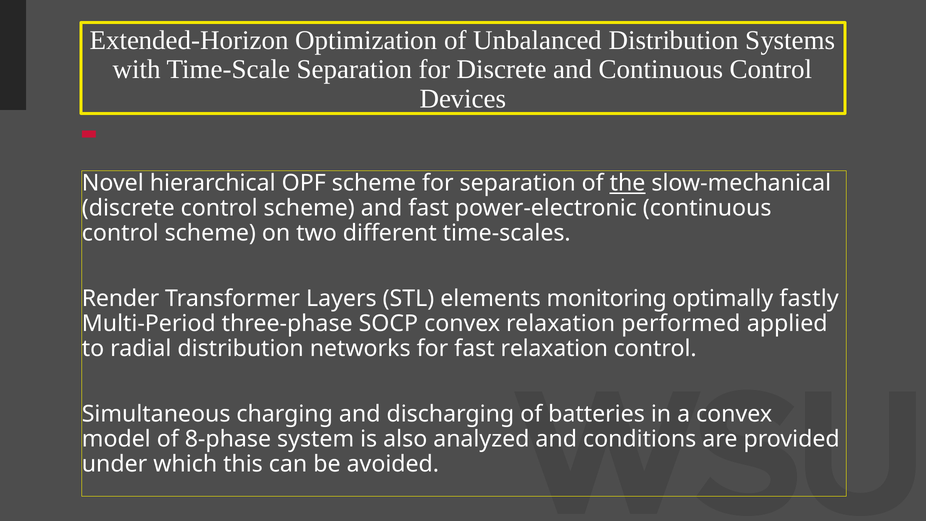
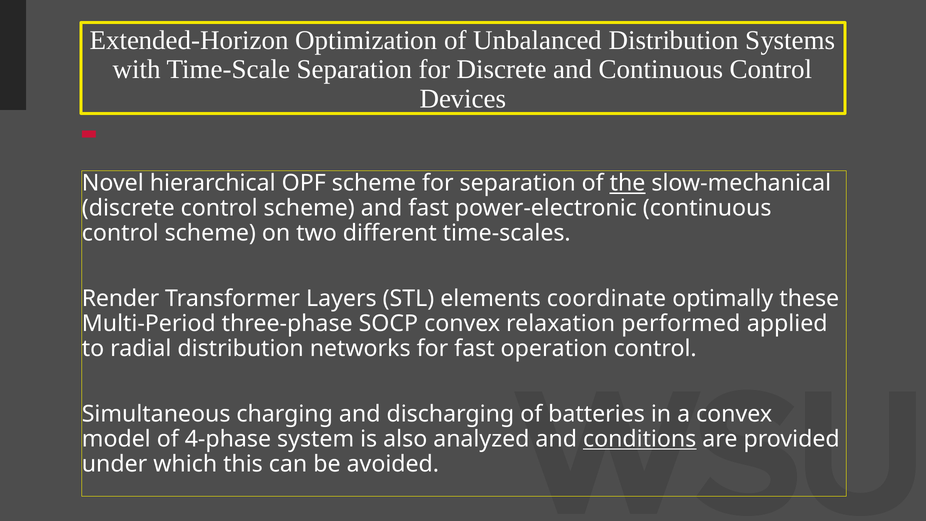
monitoring: monitoring -> coordinate (606, 299)
fastly: fastly -> these (809, 299)
fast relaxation: relaxation -> operation (554, 349)
8-phase: 8-phase -> 4-phase (228, 439)
conditions underline: none -> present (640, 439)
